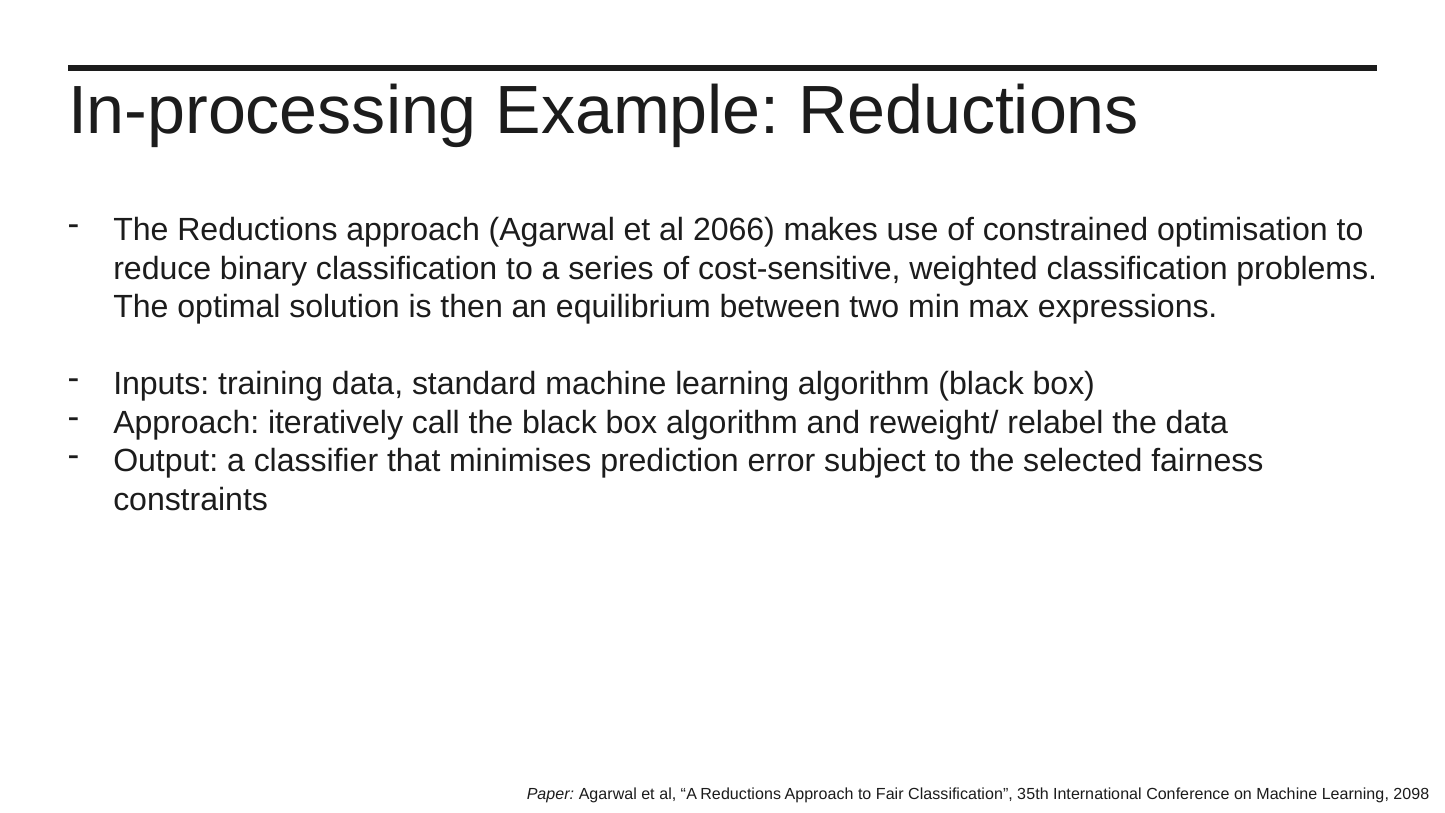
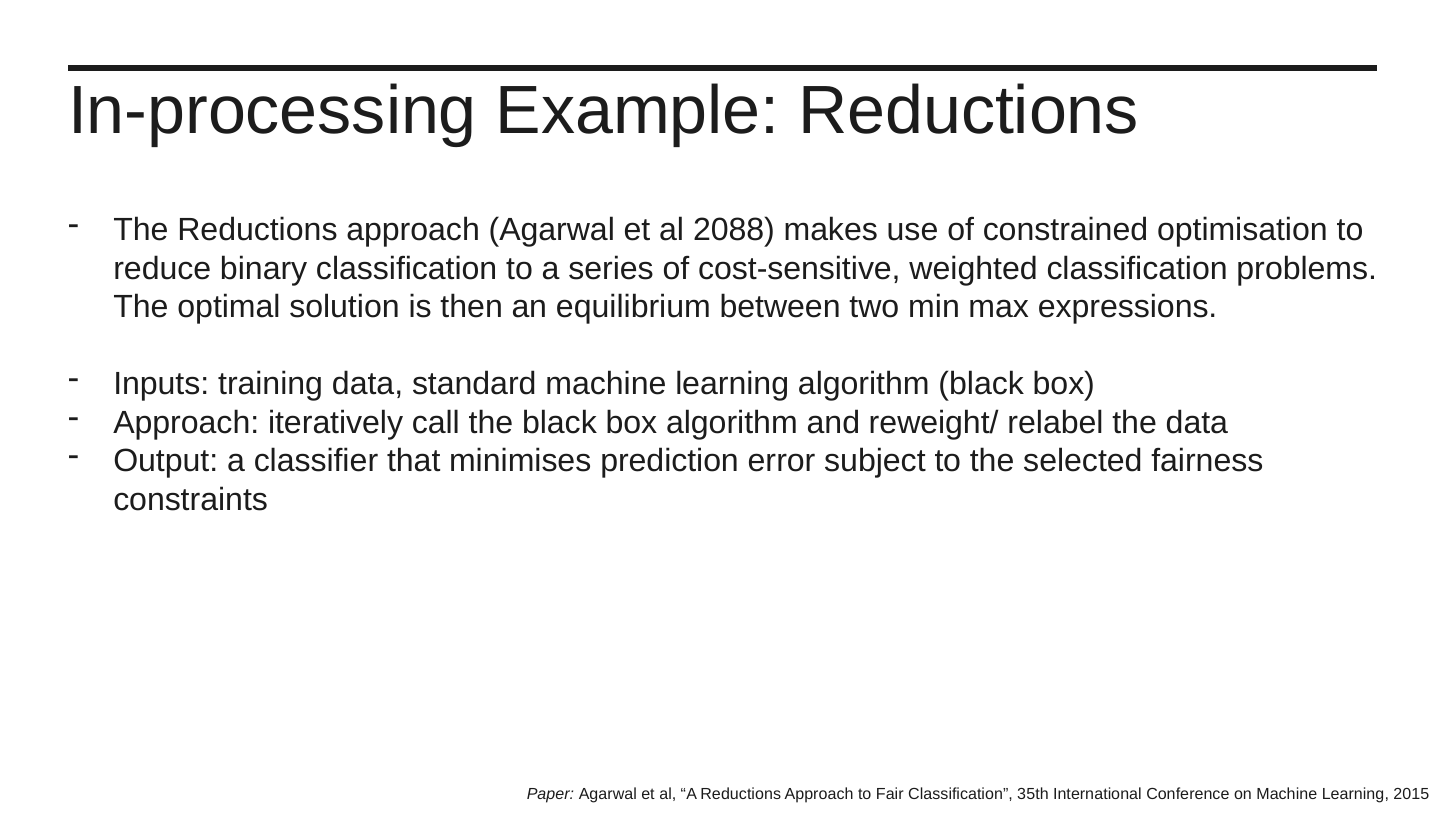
2066: 2066 -> 2088 (734, 230)
2098: 2098 -> 2015 (1411, 794)
